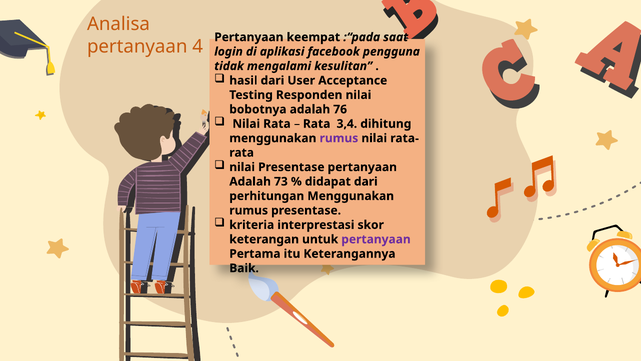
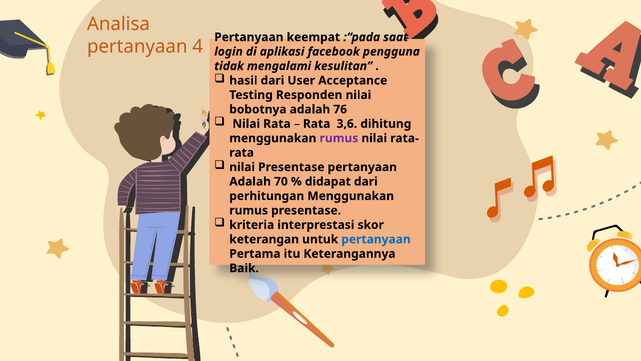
3,4: 3,4 -> 3,6 (347, 124)
73: 73 -> 70 (281, 181)
pertanyaan colour: purple -> blue (376, 239)
